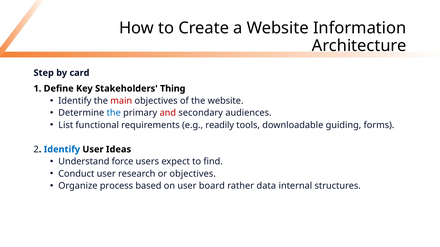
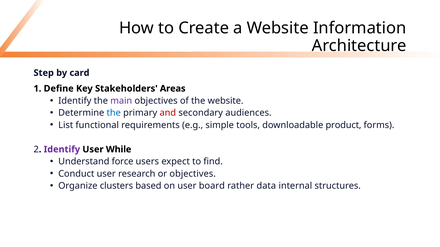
Thing: Thing -> Areas (173, 89)
main colour: red -> purple (121, 101)
readily: readily -> simple (220, 125)
guiding: guiding -> product (344, 125)
Identify colour: blue -> purple (62, 150)
Ideas: Ideas -> While (119, 150)
process: process -> clusters (116, 186)
